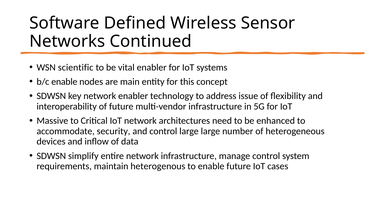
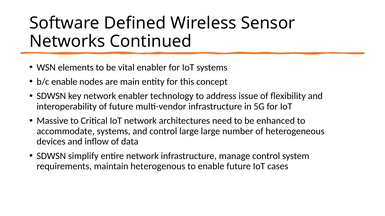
scientific: scientific -> elements (76, 68)
accommodate security: security -> systems (114, 131)
